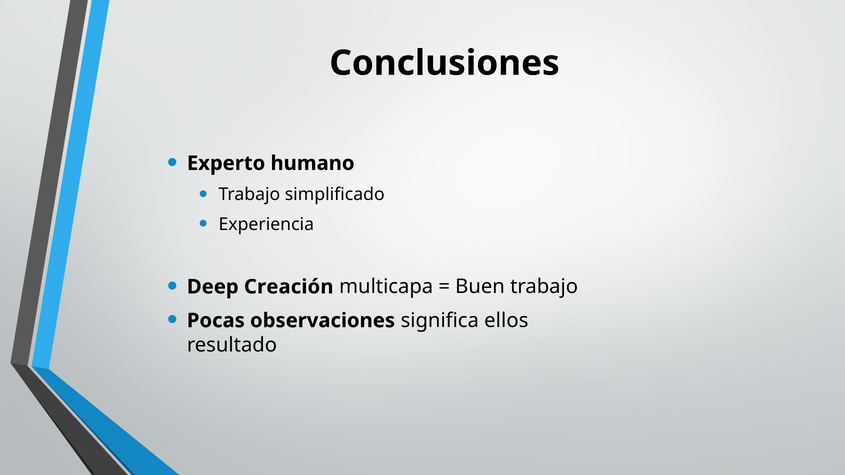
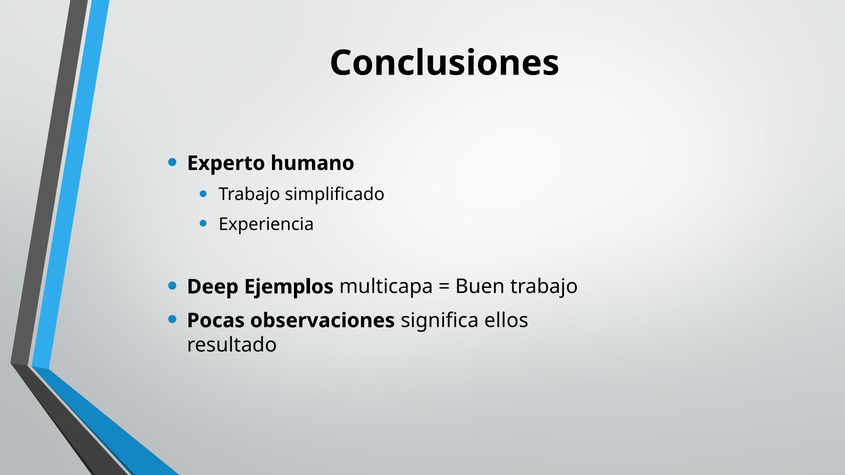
Creación: Creación -> Ejemplos (289, 287)
